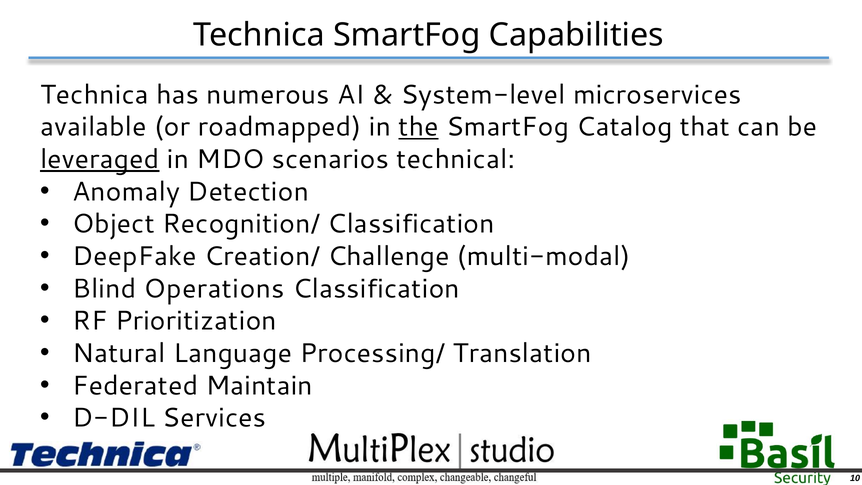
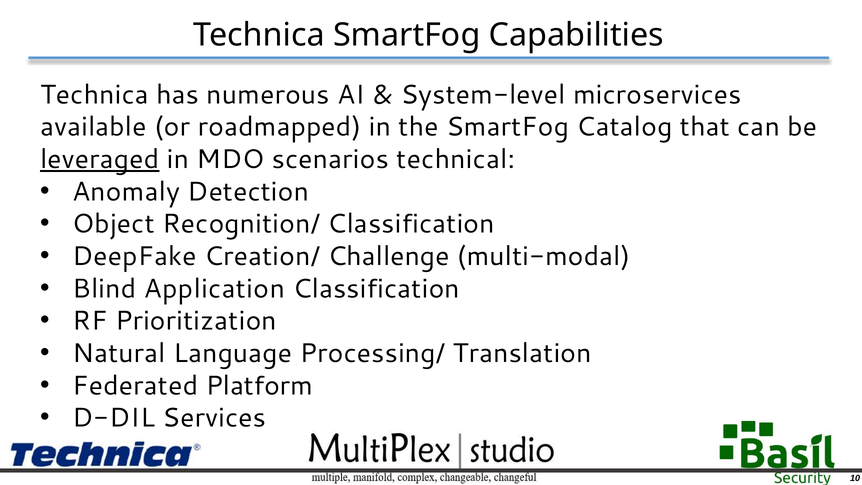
the underline: present -> none (419, 127)
Operations: Operations -> Application (214, 289)
Maintain: Maintain -> Platform (259, 386)
